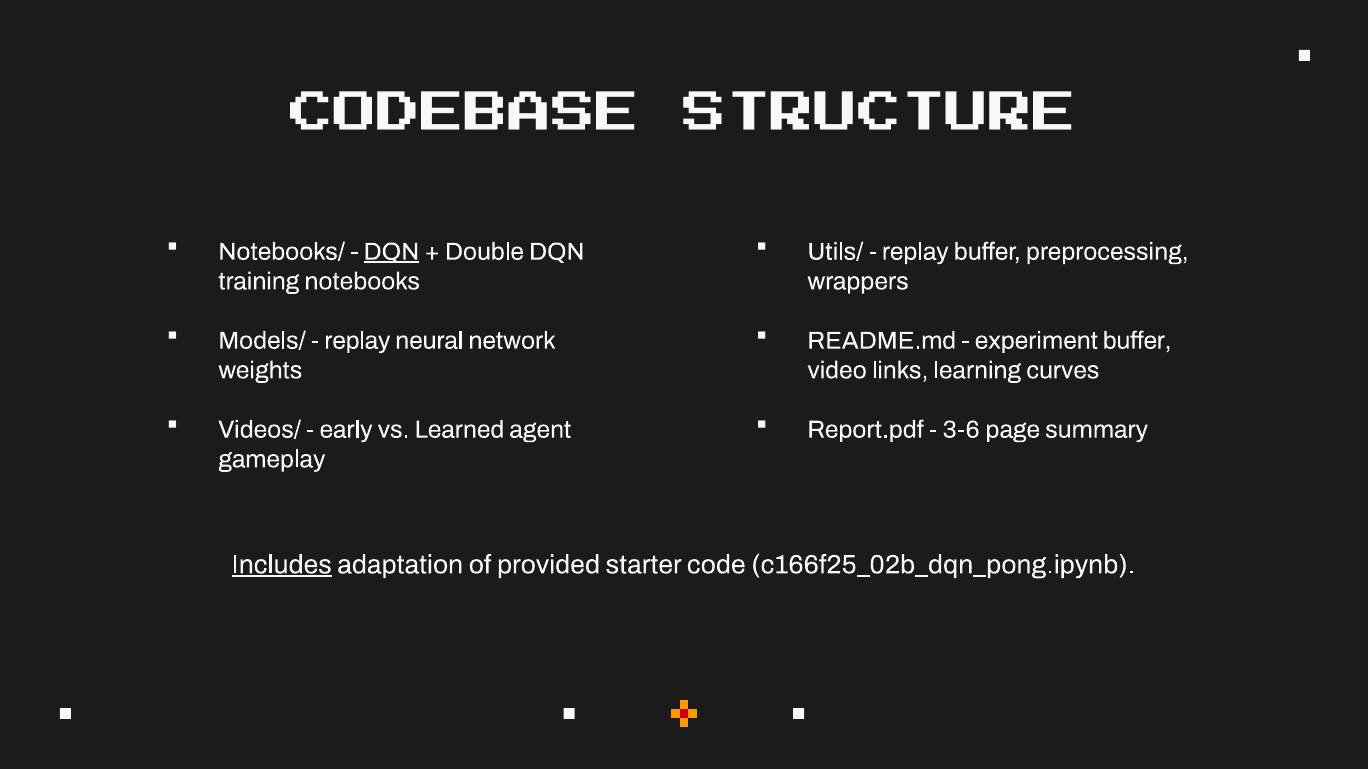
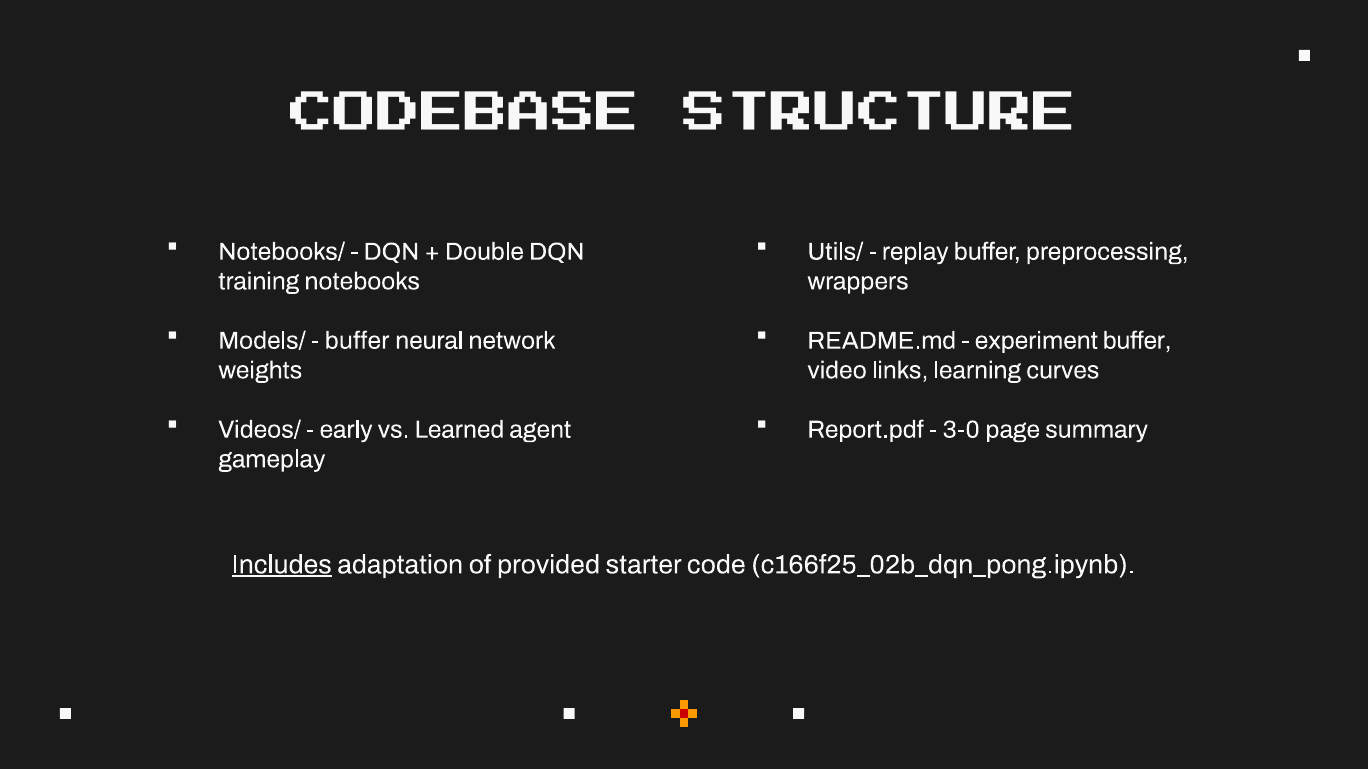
DQN underline: present -> none (391, 252)
replay: replay -> buffer (357, 341)
3-6: 3-6 -> 3-0 (961, 430)
